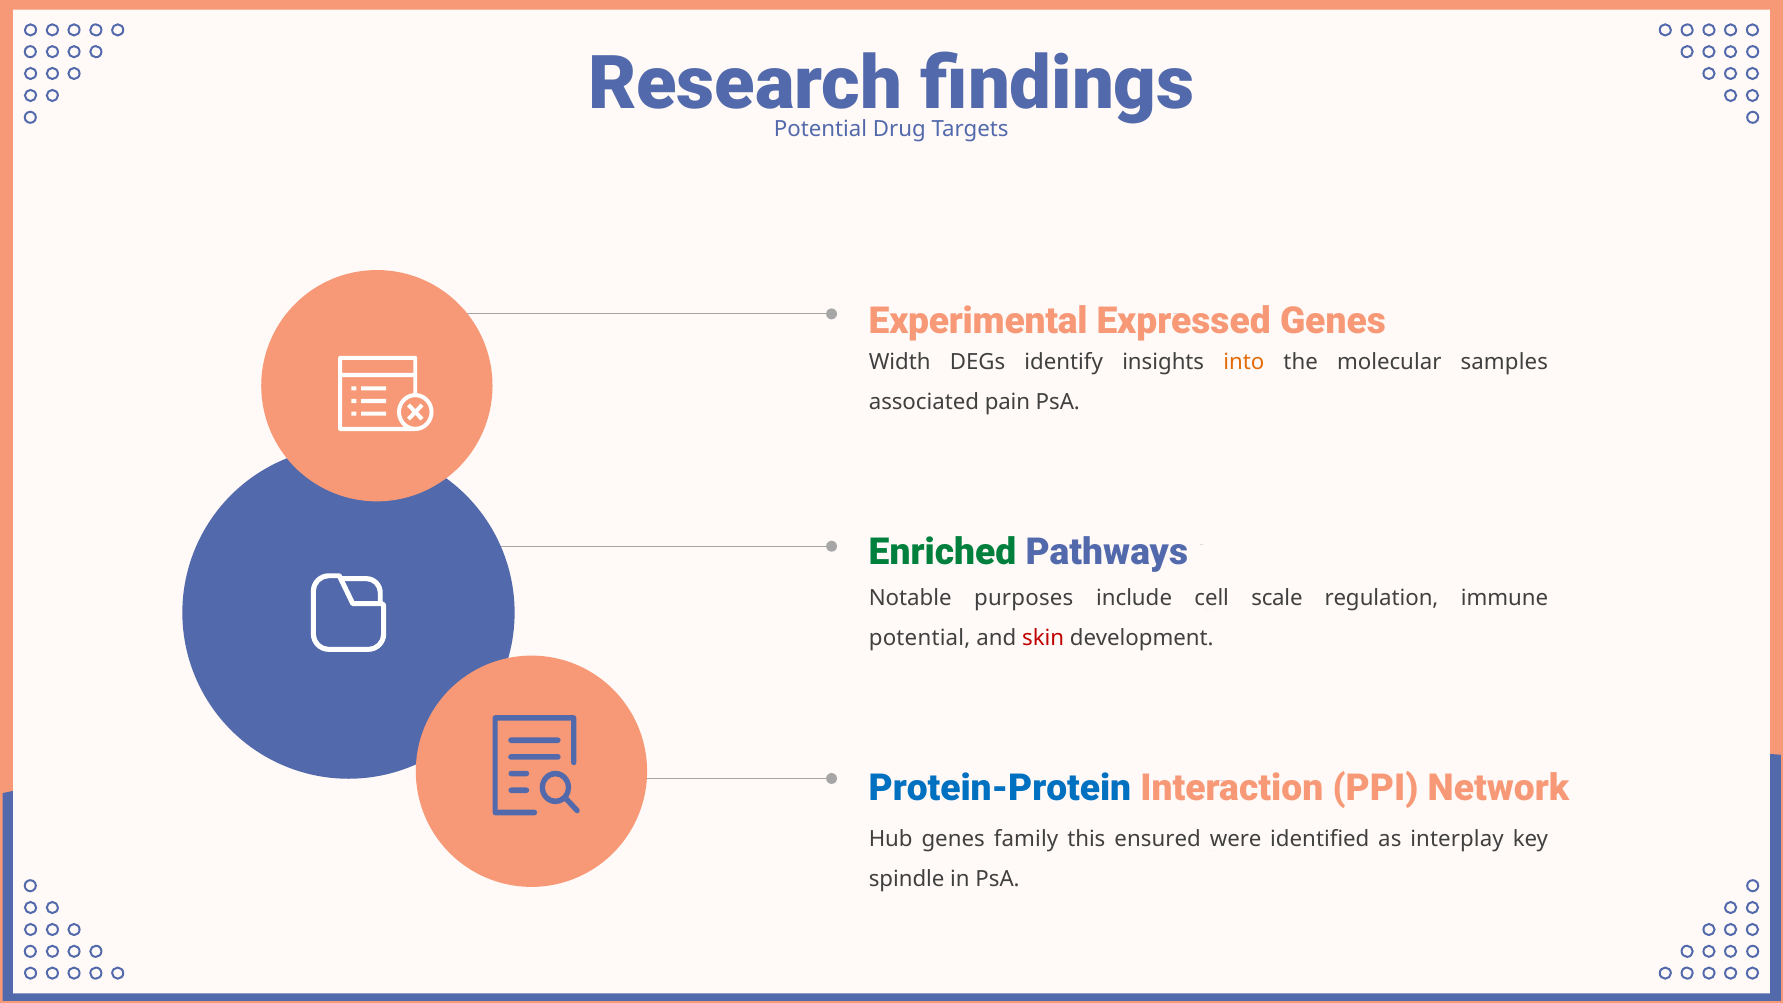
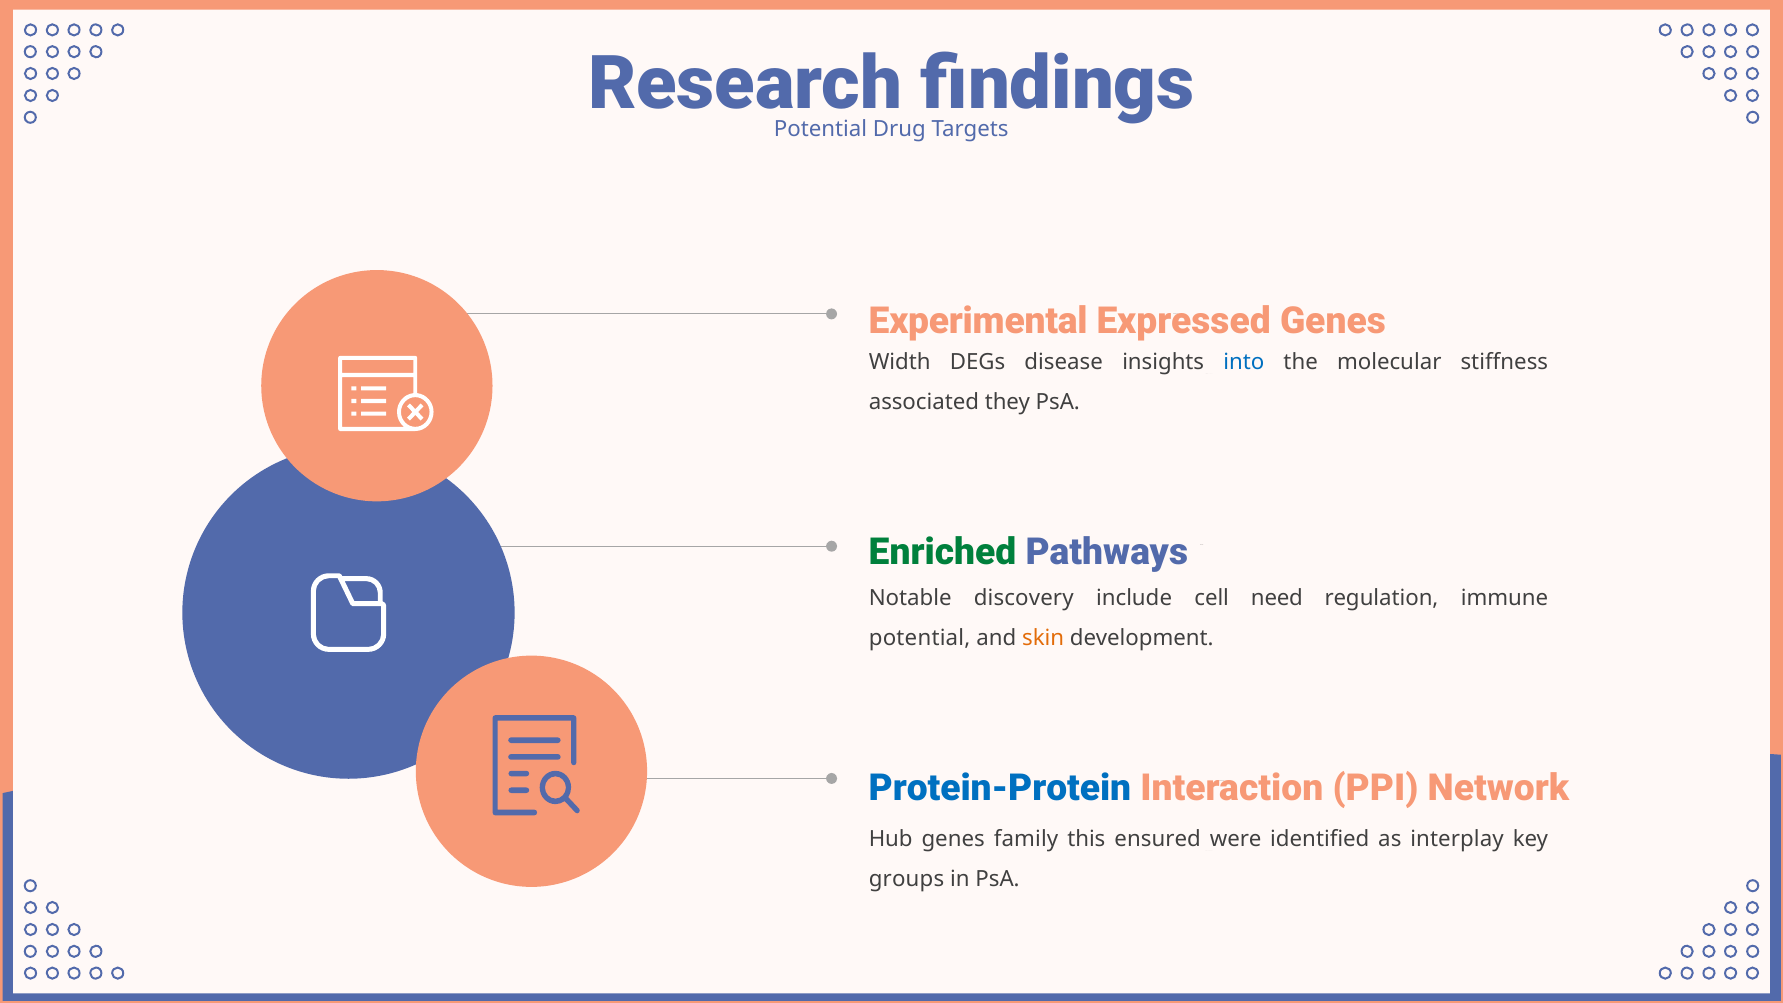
identify: identify -> disease (1064, 362)
into colour: orange -> blue (1244, 362)
samples: samples -> stiffness (1504, 362)
pain: pain -> they (1007, 402)
purposes: purposes -> discovery (1024, 598)
scale: scale -> need (1277, 598)
skin colour: red -> orange (1043, 638)
spindle: spindle -> groups (907, 879)
